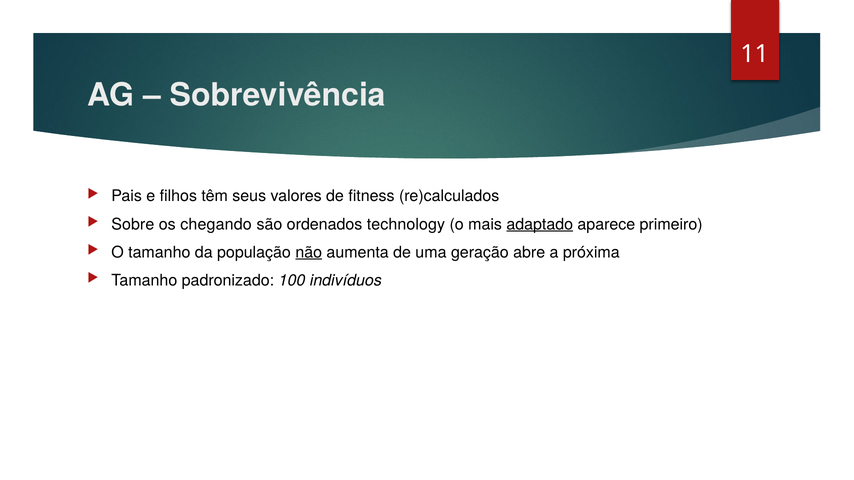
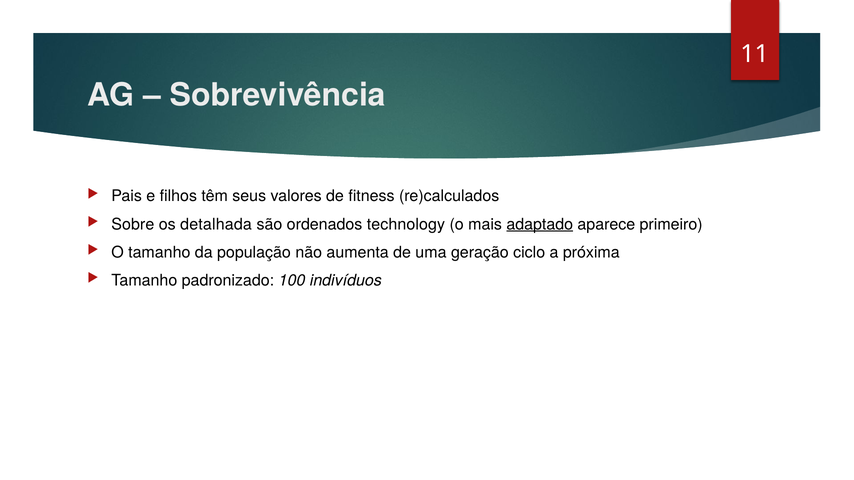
chegando: chegando -> detalhada (216, 224)
não underline: present -> none (309, 253)
abre: abre -> ciclo (529, 253)
